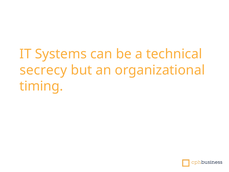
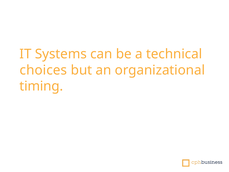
secrecy: secrecy -> choices (43, 70)
